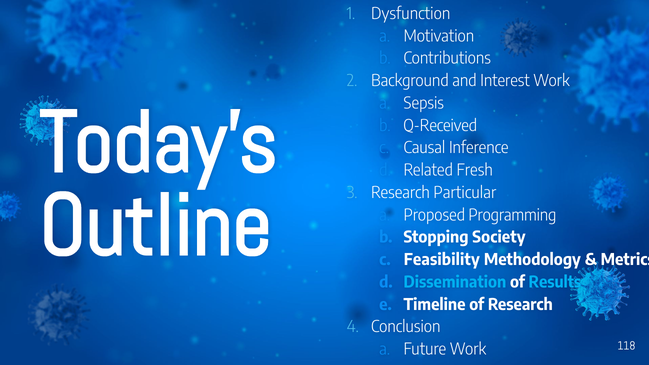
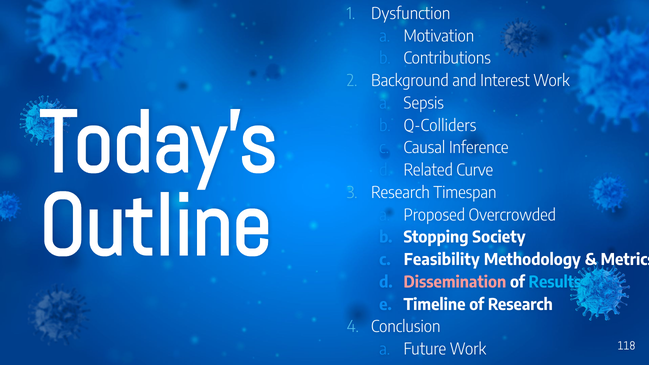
Q-Received: Q-Received -> Q-Colliders (440, 126)
Fresh: Fresh -> Curve (475, 170)
Particular: Particular -> Timespan (465, 193)
Programming: Programming -> Overcrowded (512, 215)
Dissemination colour: light blue -> pink (455, 282)
